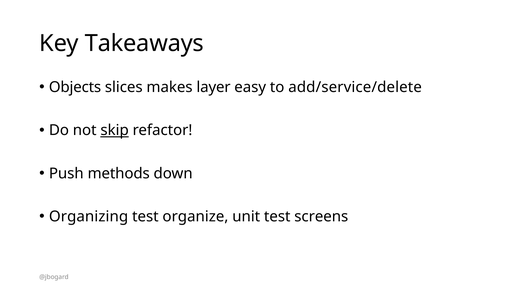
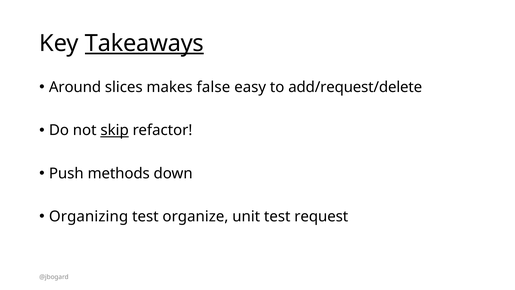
Takeaways underline: none -> present (144, 43)
Objects: Objects -> Around (75, 87)
layer: layer -> false (213, 87)
add/service/delete: add/service/delete -> add/request/delete (355, 87)
screens: screens -> request (321, 216)
